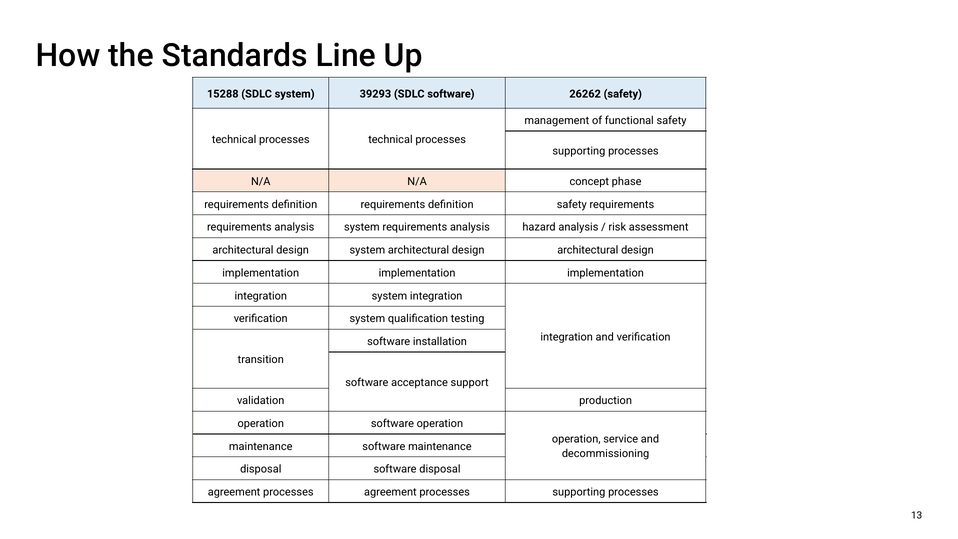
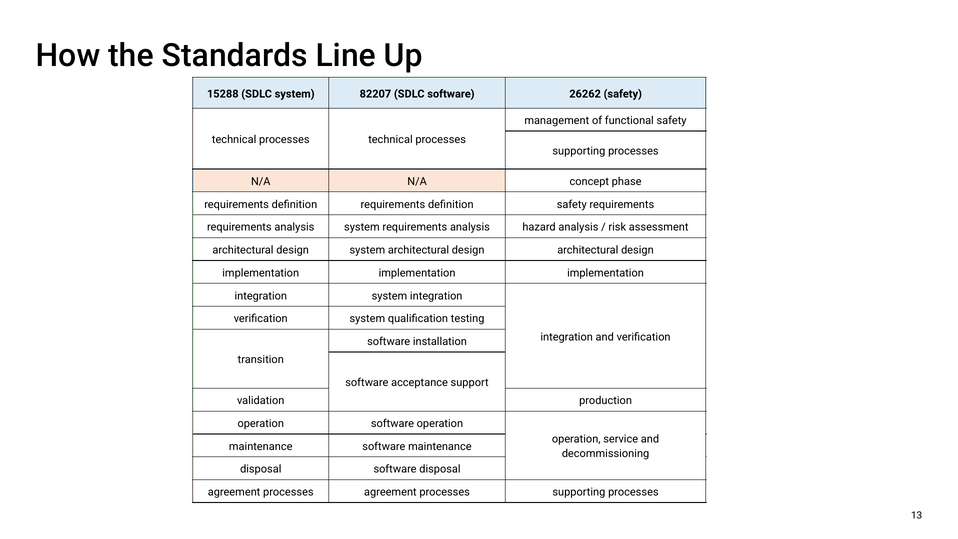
39293: 39293 -> 82207 (375, 94)
